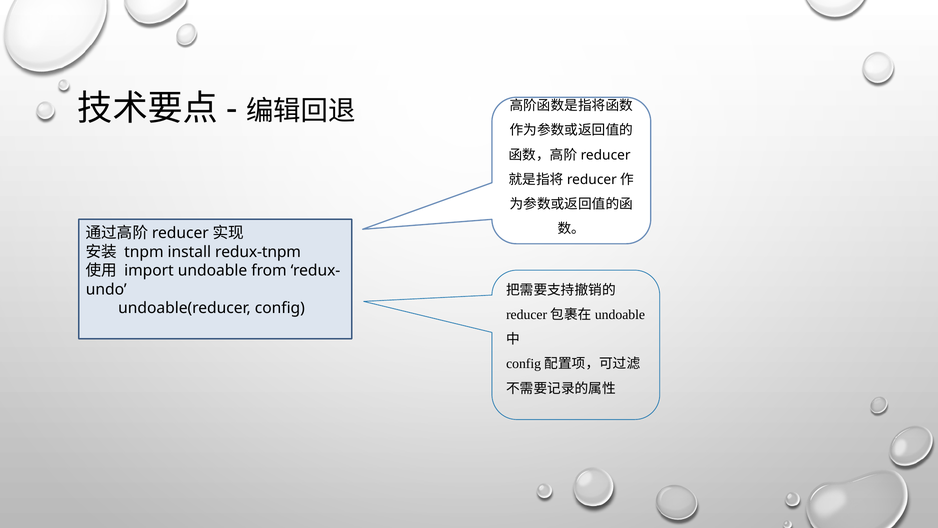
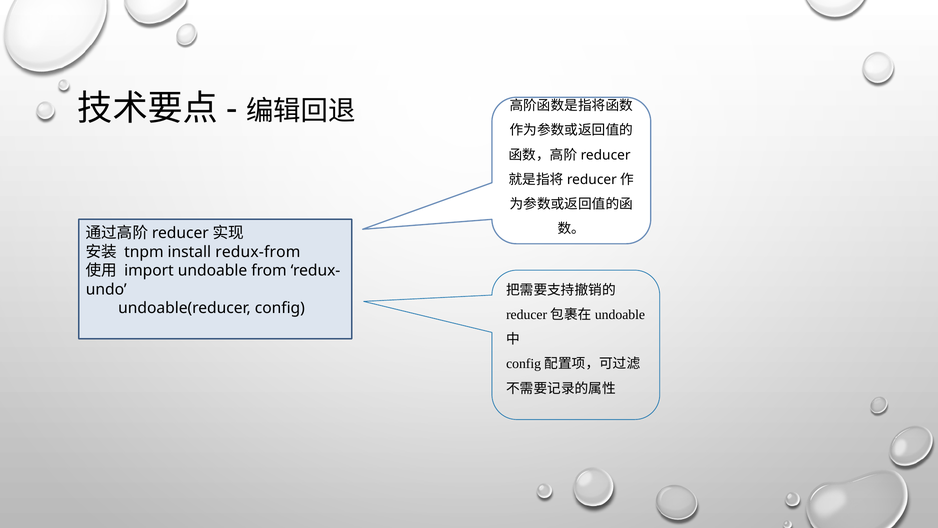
redux-tnpm: redux-tnpm -> redux-from (258, 252)
